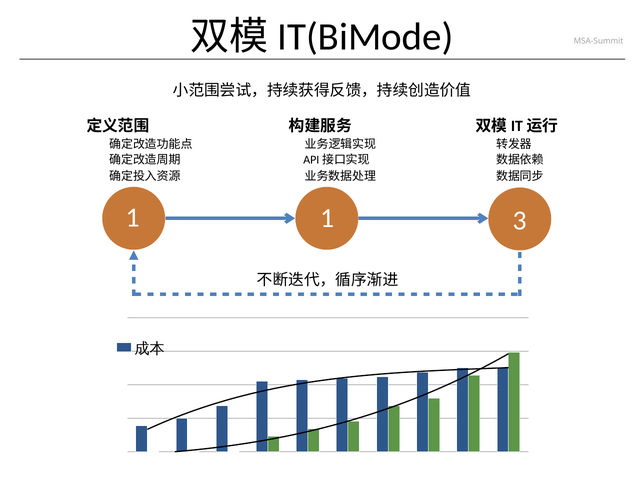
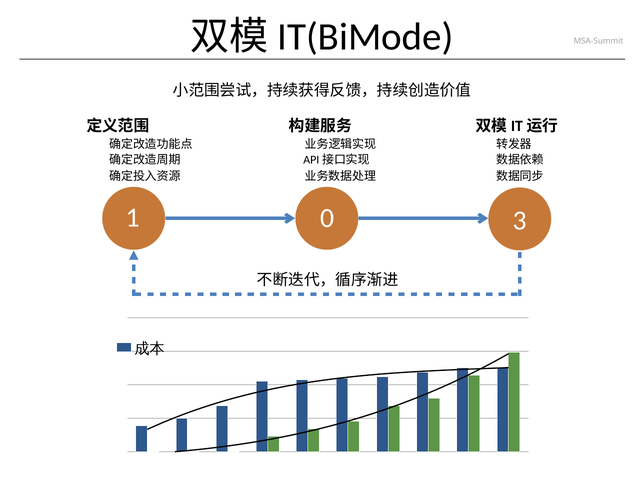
1 1: 1 -> 0 (327, 218)
